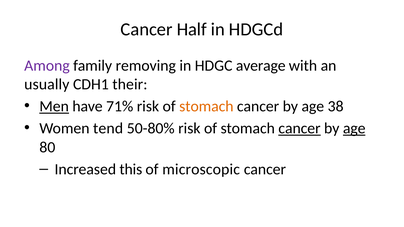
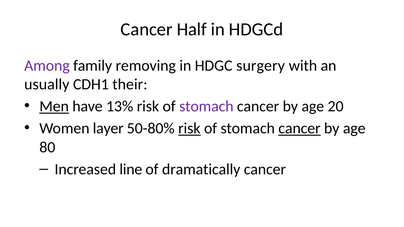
average: average -> surgery (261, 66)
71%: 71% -> 13% (120, 106)
stomach colour: orange -> purple (206, 106)
38: 38 -> 20 (336, 106)
tend: tend -> layer (108, 128)
risk underline: none -> present (189, 128)
age underline: present -> none (354, 128)
this: this -> line (131, 169)
microscopic: microscopic -> dramatically (201, 169)
